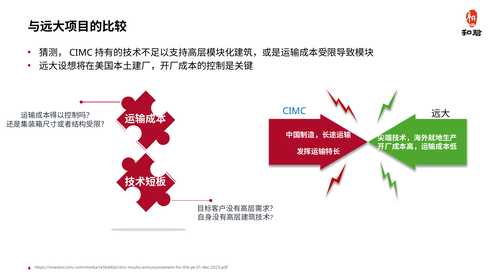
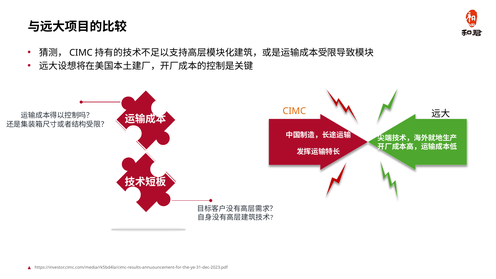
CIMC colour: blue -> orange (294, 111)
